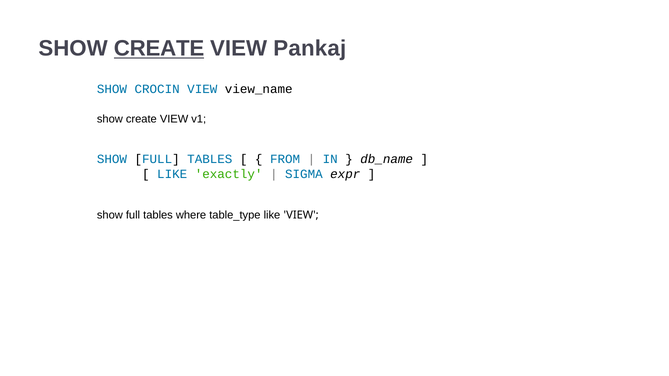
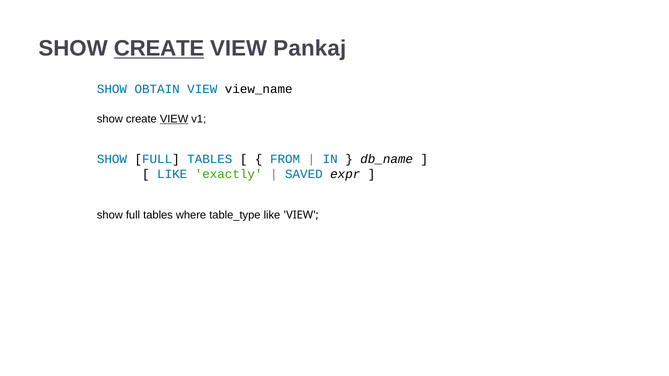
CROCIN: CROCIN -> OBTAIN (157, 89)
VIEW underline: none -> present (174, 119)
SIGMA: SIGMA -> SAVED (304, 174)
